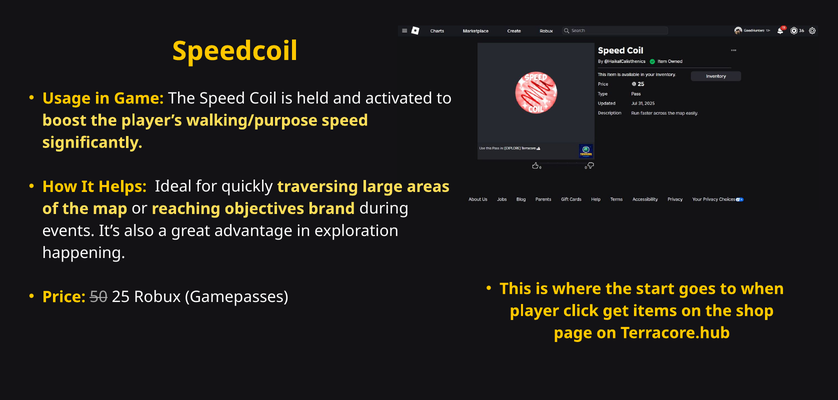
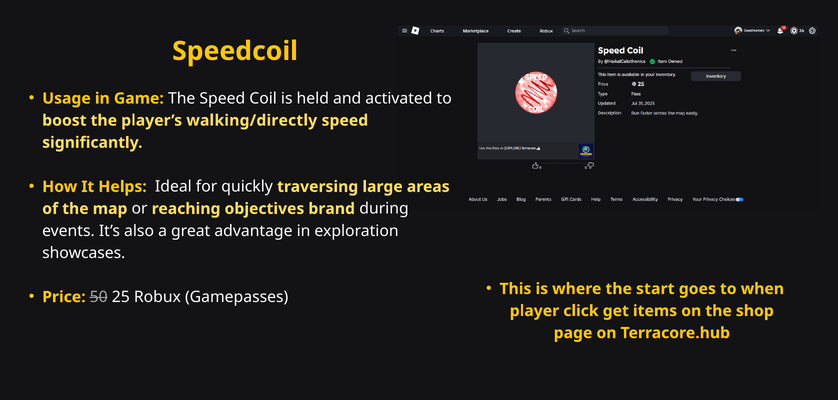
walking/purpose: walking/purpose -> walking/directly (252, 120)
happening: happening -> showcases (84, 253)
